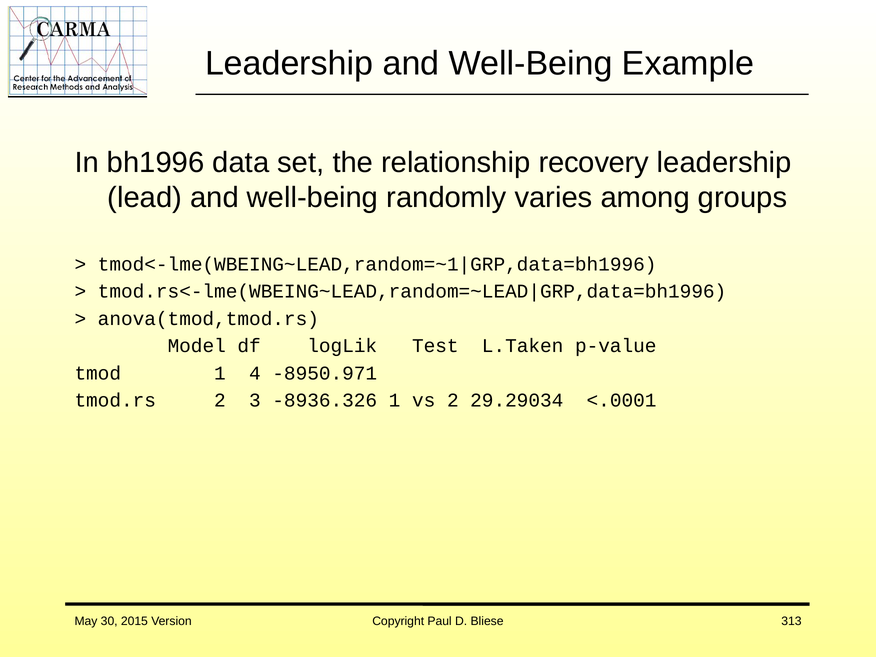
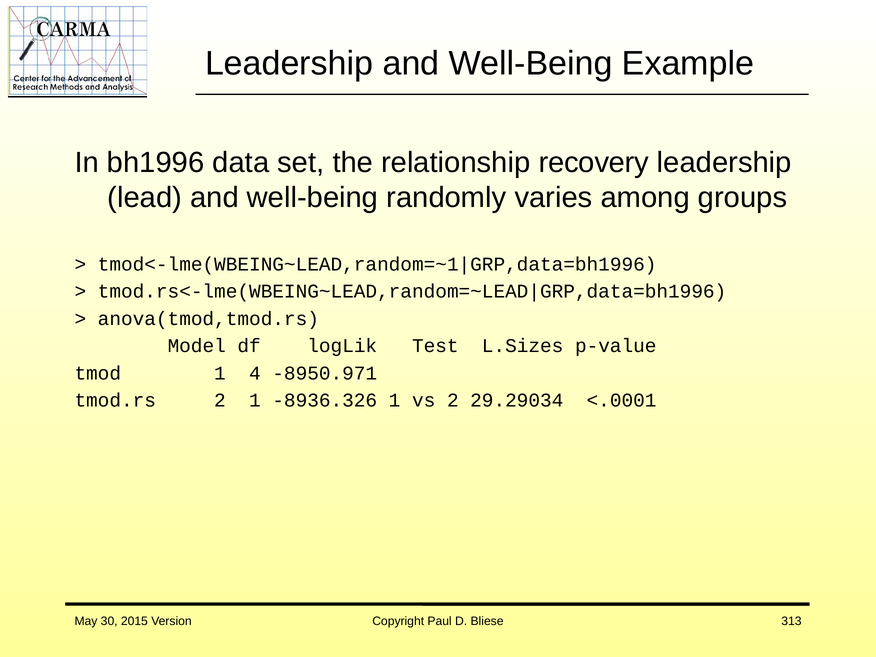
L.Taken: L.Taken -> L.Sizes (523, 346)
2 3: 3 -> 1 (255, 400)
